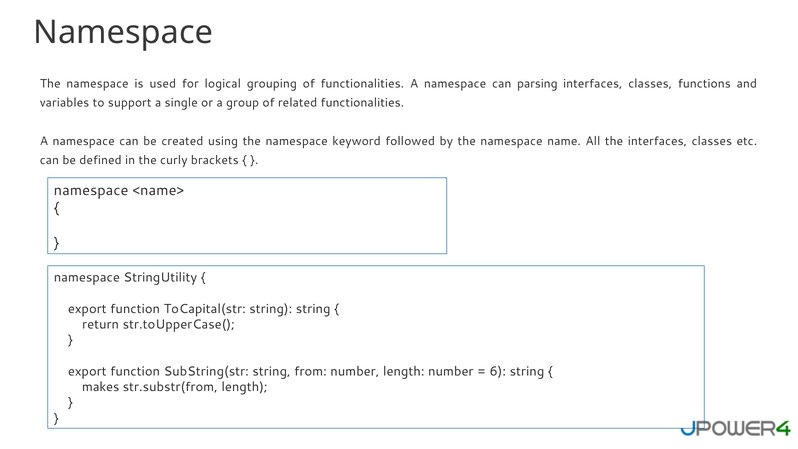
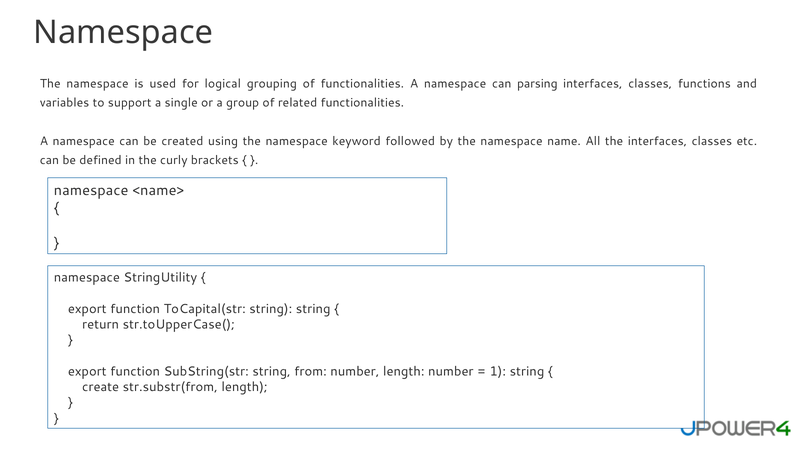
6: 6 -> 1 (498, 371)
makes: makes -> create (101, 387)
